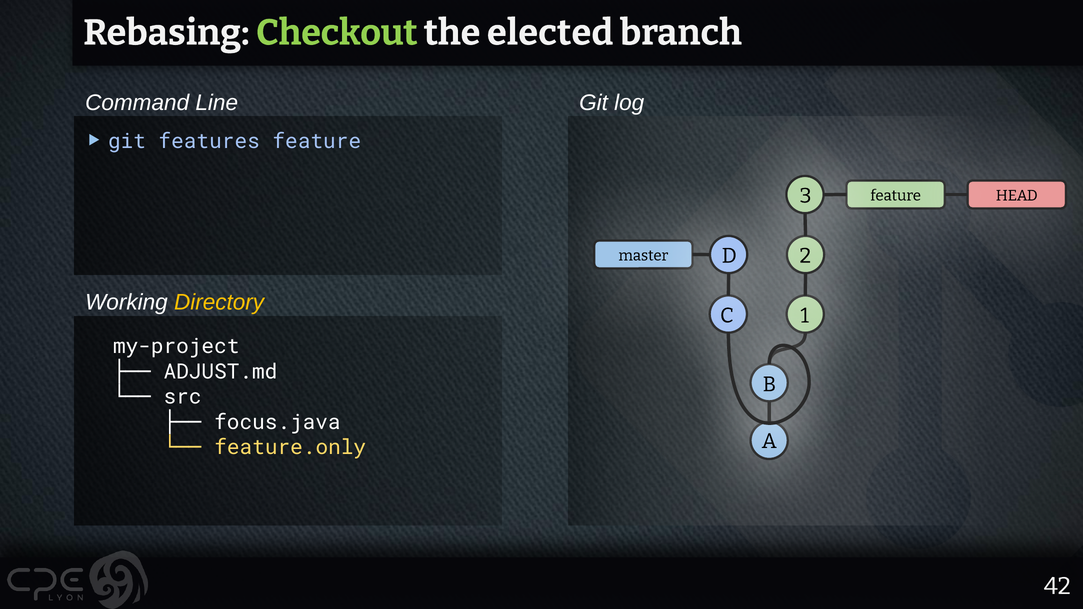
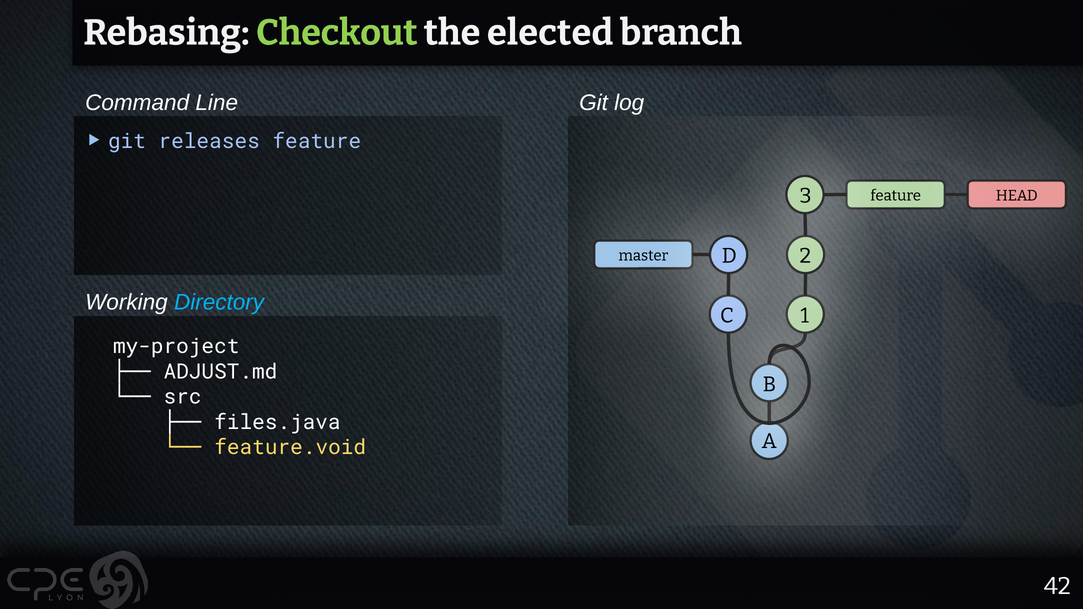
features: features -> releases (209, 141)
Directory colour: yellow -> light blue (219, 303)
focus.java: focus.java -> files.java (277, 422)
feature.only: feature.only -> feature.void (290, 448)
